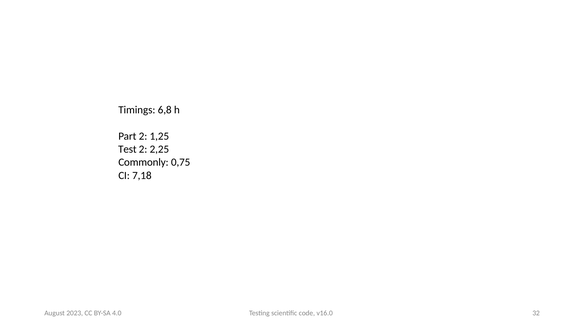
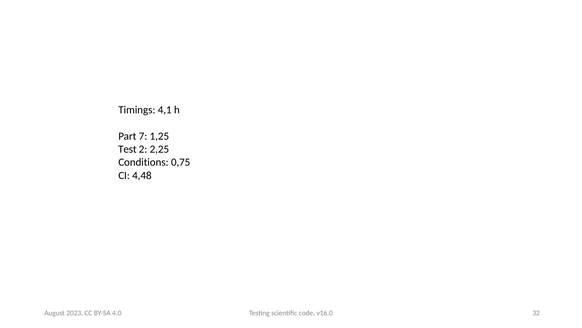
6,8: 6,8 -> 4,1 (165, 110)
Part 2: 2 -> 7 (143, 136)
Commonly: Commonly -> Conditions (143, 162)
7,18: 7,18 -> 4,48 (142, 175)
